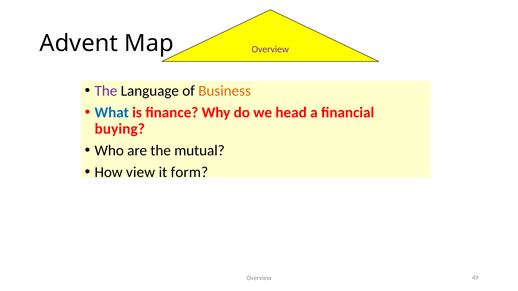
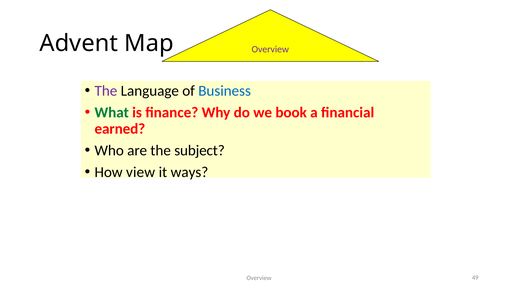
Business colour: orange -> blue (225, 91)
What colour: blue -> green (112, 113)
head: head -> book (291, 113)
buying: buying -> earned (120, 129)
mutual: mutual -> subject (200, 151)
form: form -> ways (189, 172)
